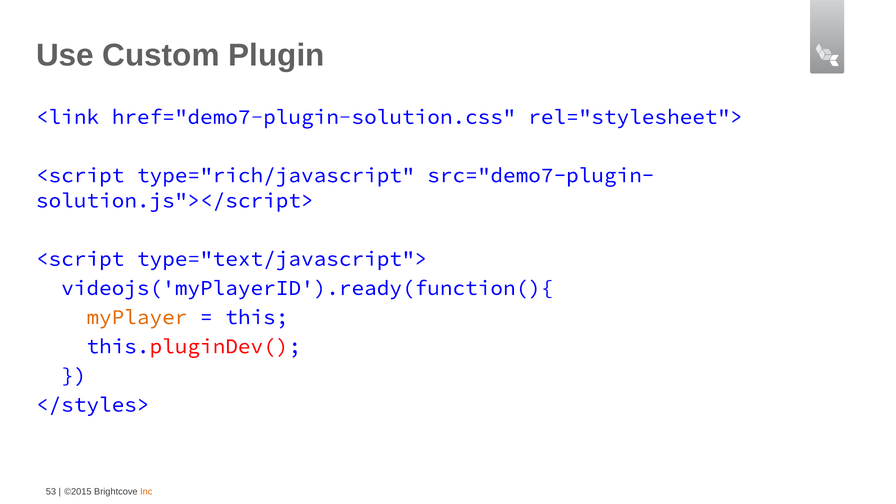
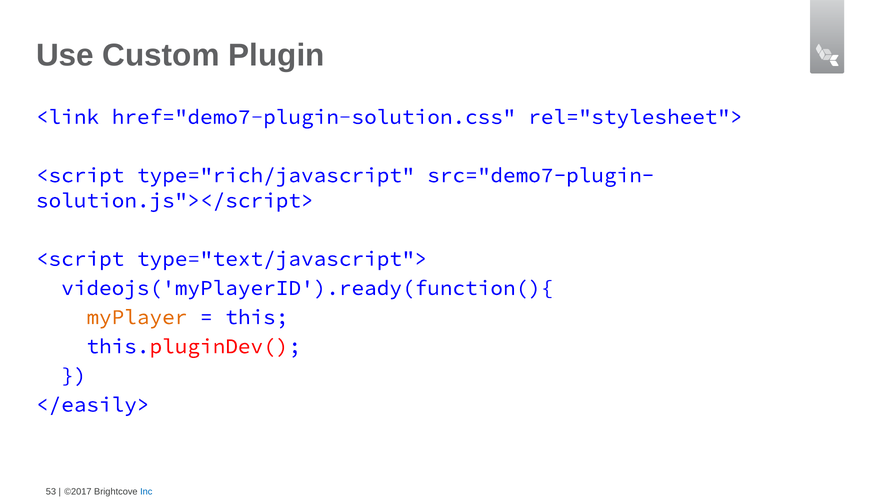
</styles>: </styles> -> </easily> (93, 405)
©2015: ©2015 -> ©2017 (78, 492)
Inc colour: orange -> blue (146, 492)
